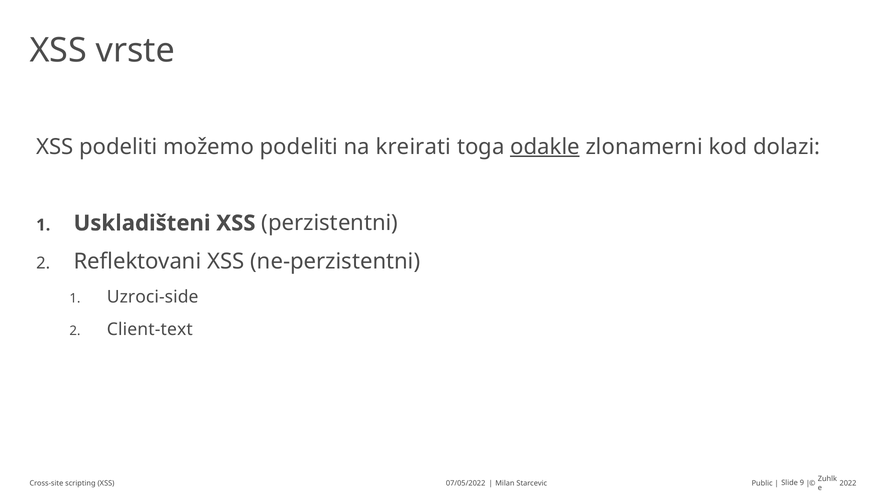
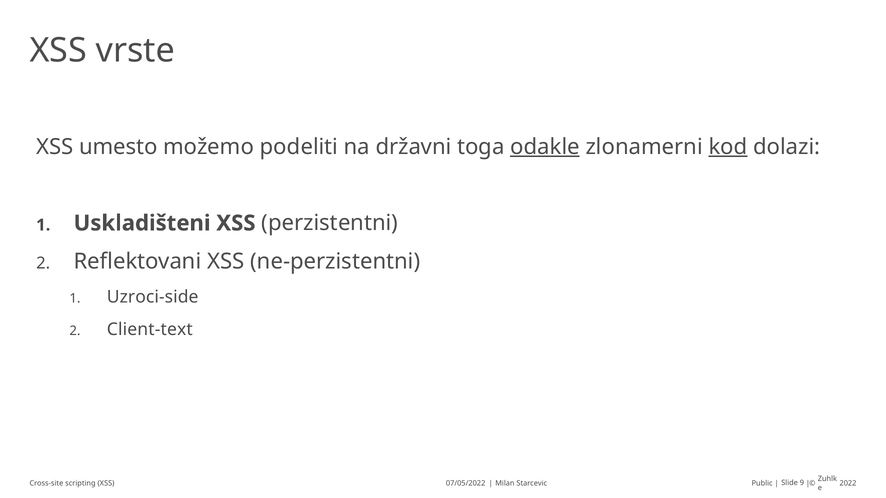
XSS podeliti: podeliti -> umesto (118, 147)
kreirati: kreirati -> državni (414, 147)
kod underline: none -> present (728, 147)
